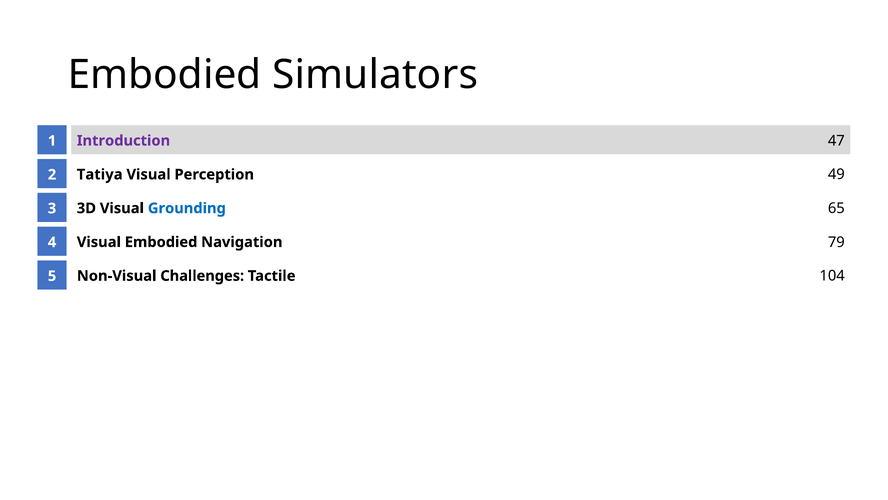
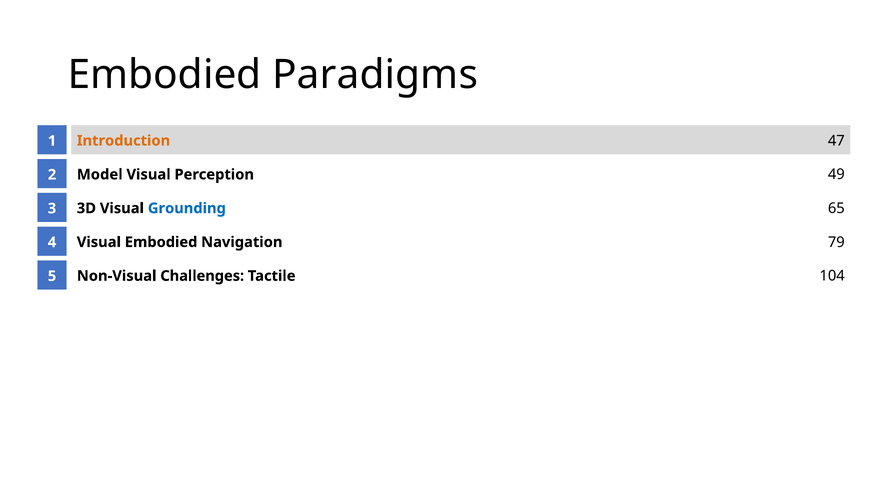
Simulators: Simulators -> Paradigms (375, 75)
Introduction colour: purple -> orange (123, 141)
Tatiya: Tatiya -> Model (100, 174)
